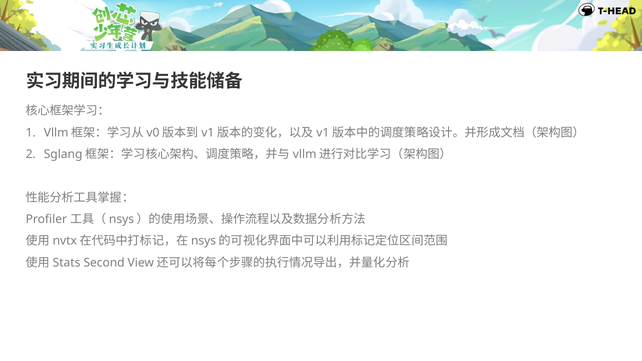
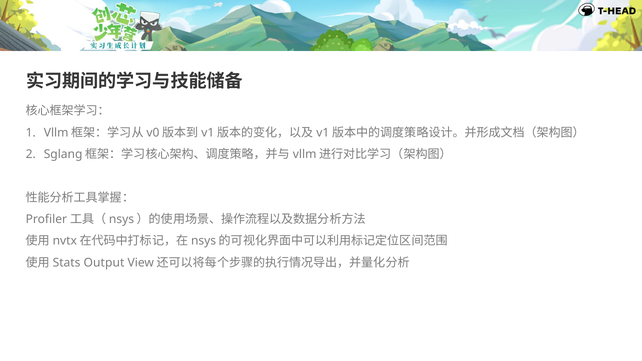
Second: Second -> Output (104, 263)
